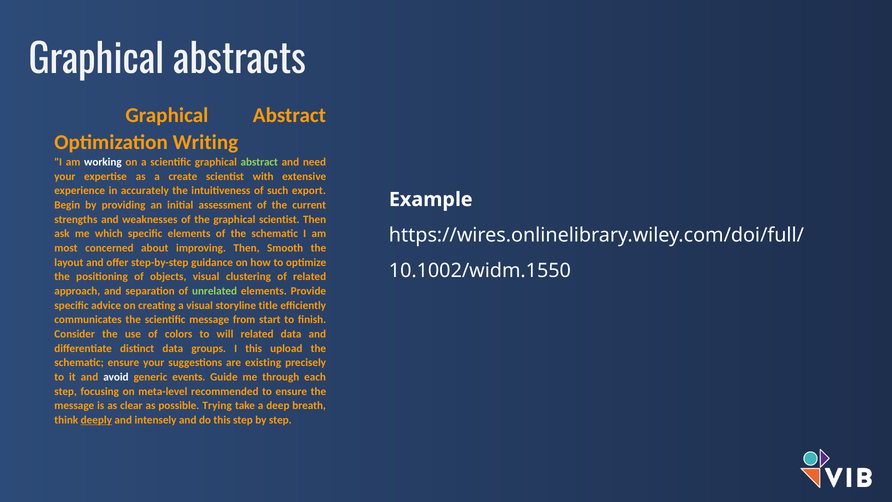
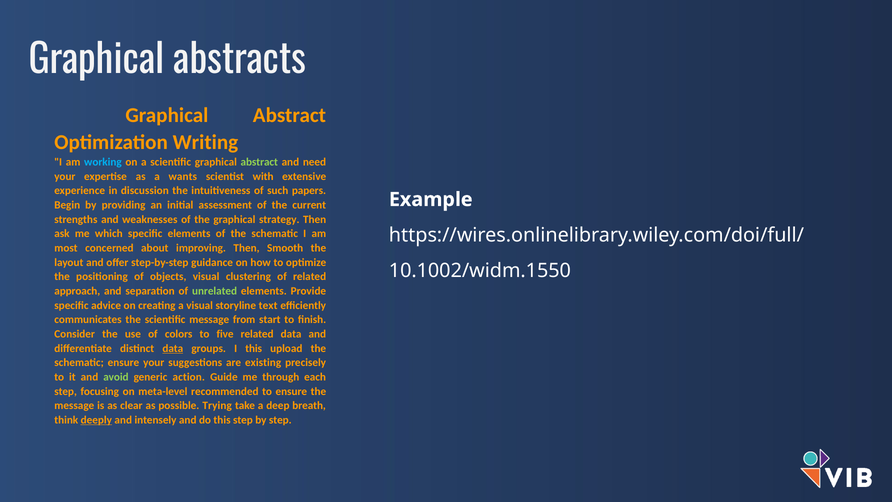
working colour: white -> light blue (103, 162)
create: create -> wants (183, 176)
accurately: accurately -> discussion (145, 191)
export: export -> papers (309, 191)
graphical scientist: scientist -> strategy (279, 219)
title: title -> text (268, 305)
will: will -> five (225, 334)
data underline: none -> present (173, 348)
avoid colour: white -> light green (116, 377)
events: events -> action (189, 377)
